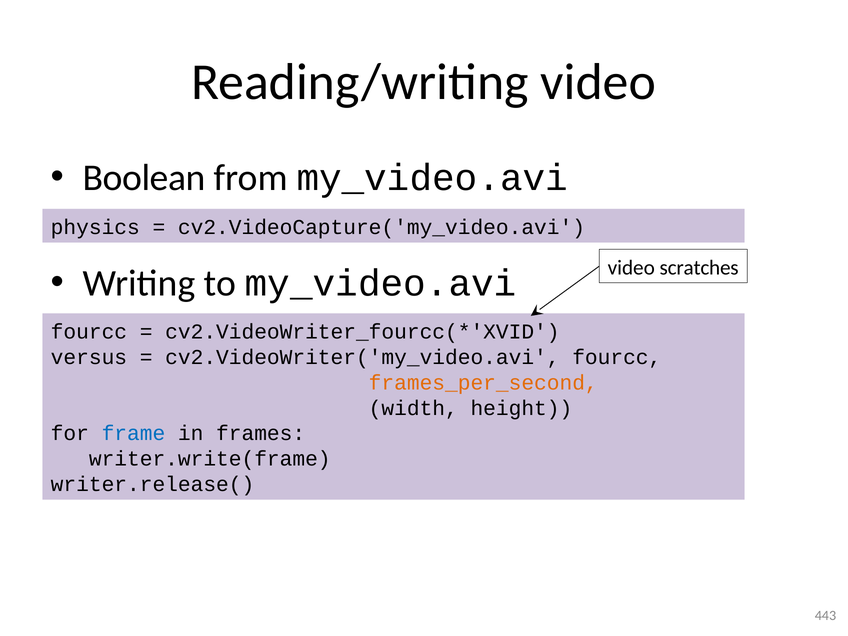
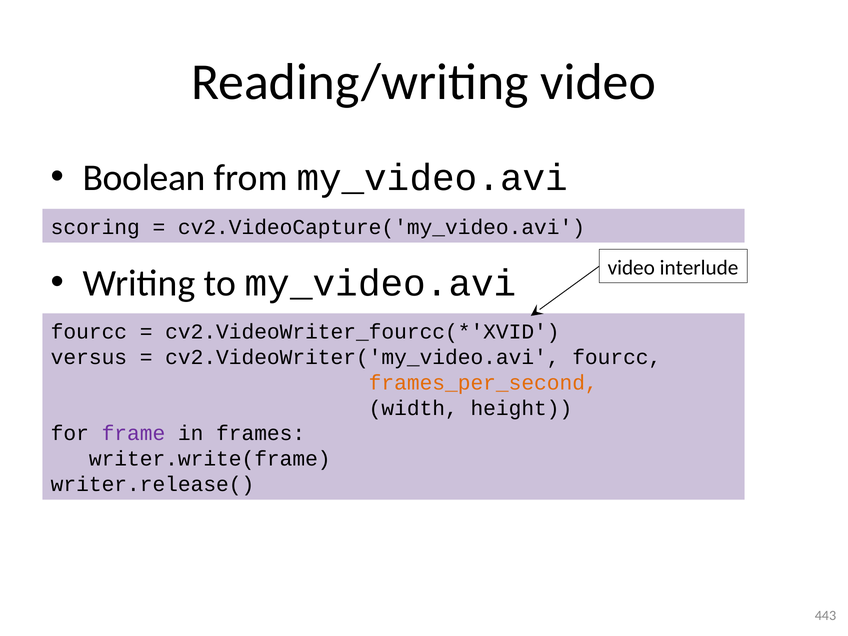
physics: physics -> scoring (95, 227)
scratches: scratches -> interlude (699, 268)
frame colour: blue -> purple (133, 433)
